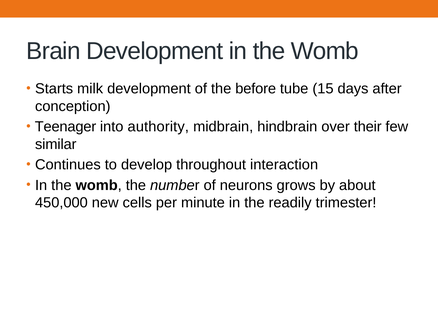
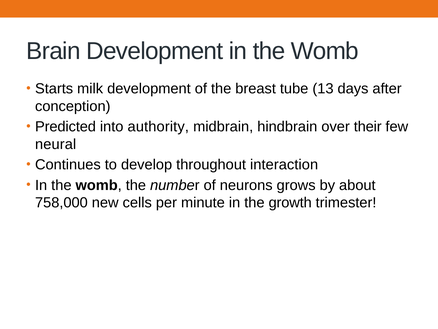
before: before -> breast (256, 89)
15: 15 -> 13 (323, 89)
Teenager: Teenager -> Predicted (65, 127)
similar: similar -> neural (56, 144)
450,000: 450,000 -> 758,000 (61, 202)
readily: readily -> growth (290, 202)
